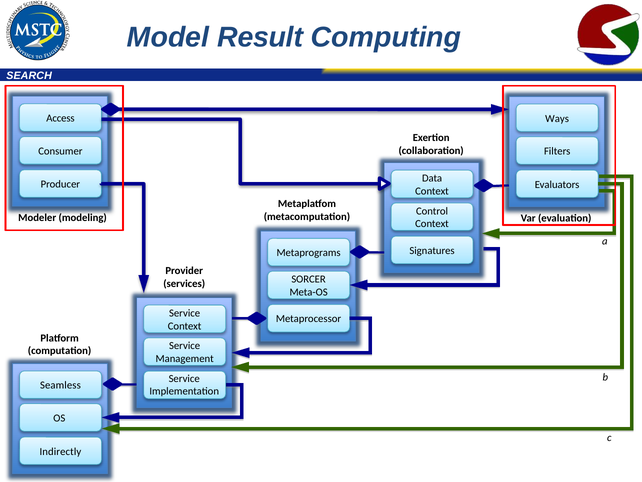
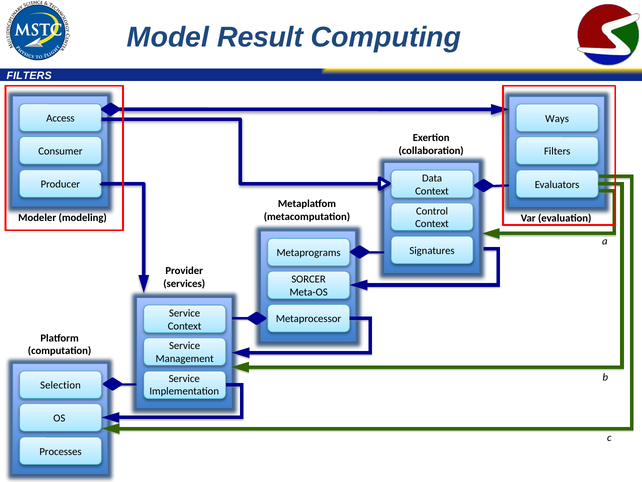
SEARCH: SEARCH -> FILTERS (29, 75)
Seamless: Seamless -> Selection (60, 385)
Indirectly: Indirectly -> Processes (60, 451)
